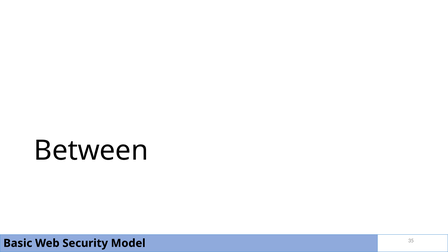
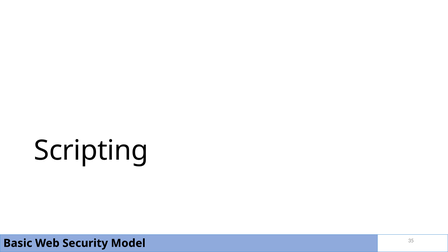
Between: Between -> Scripting (91, 151)
